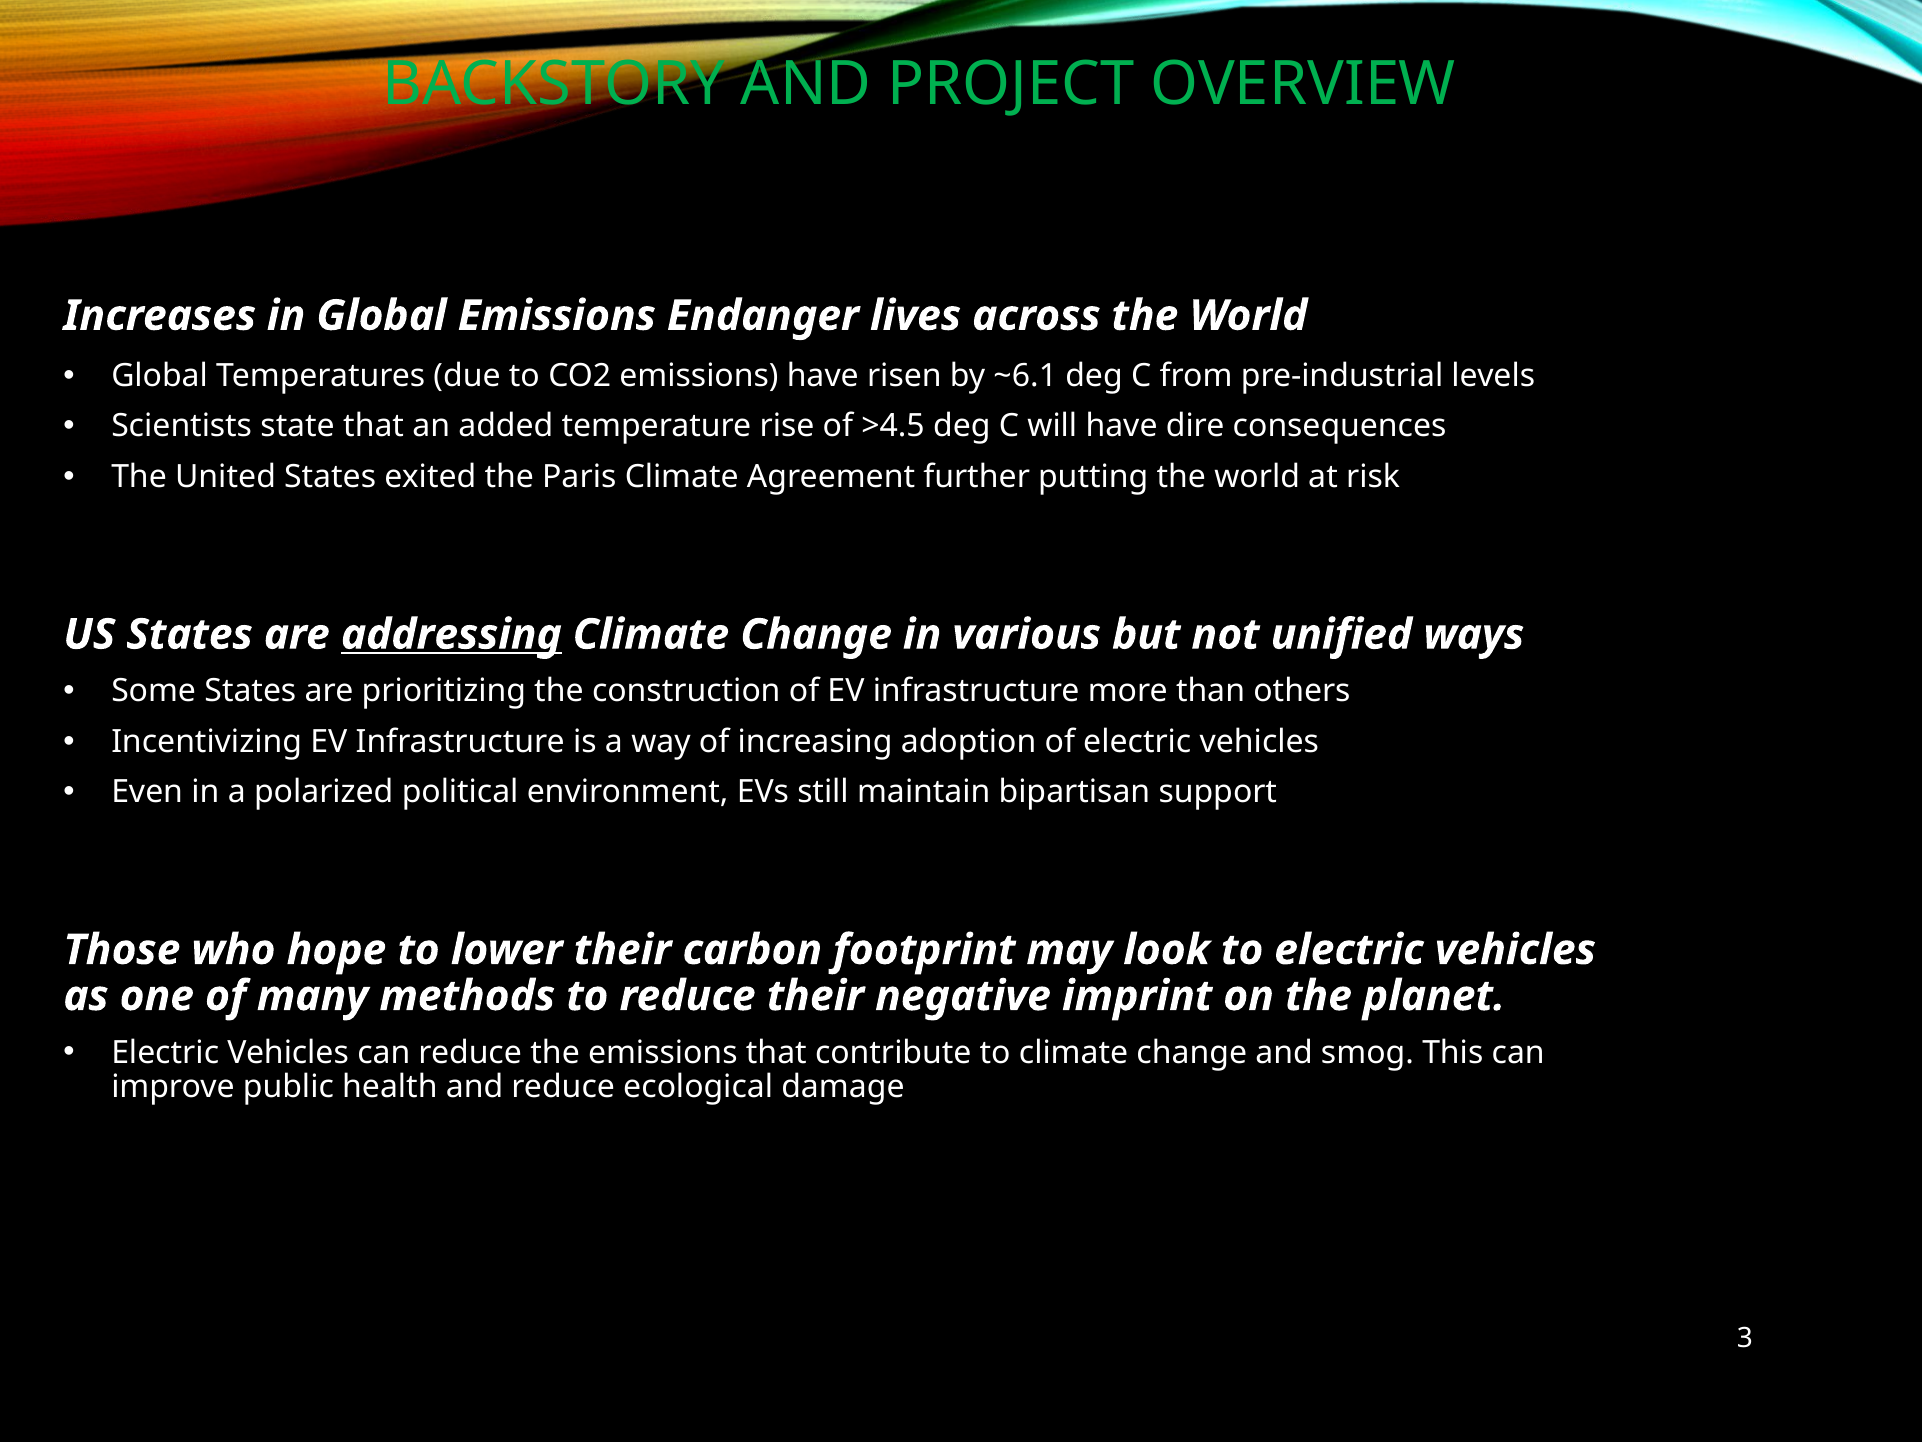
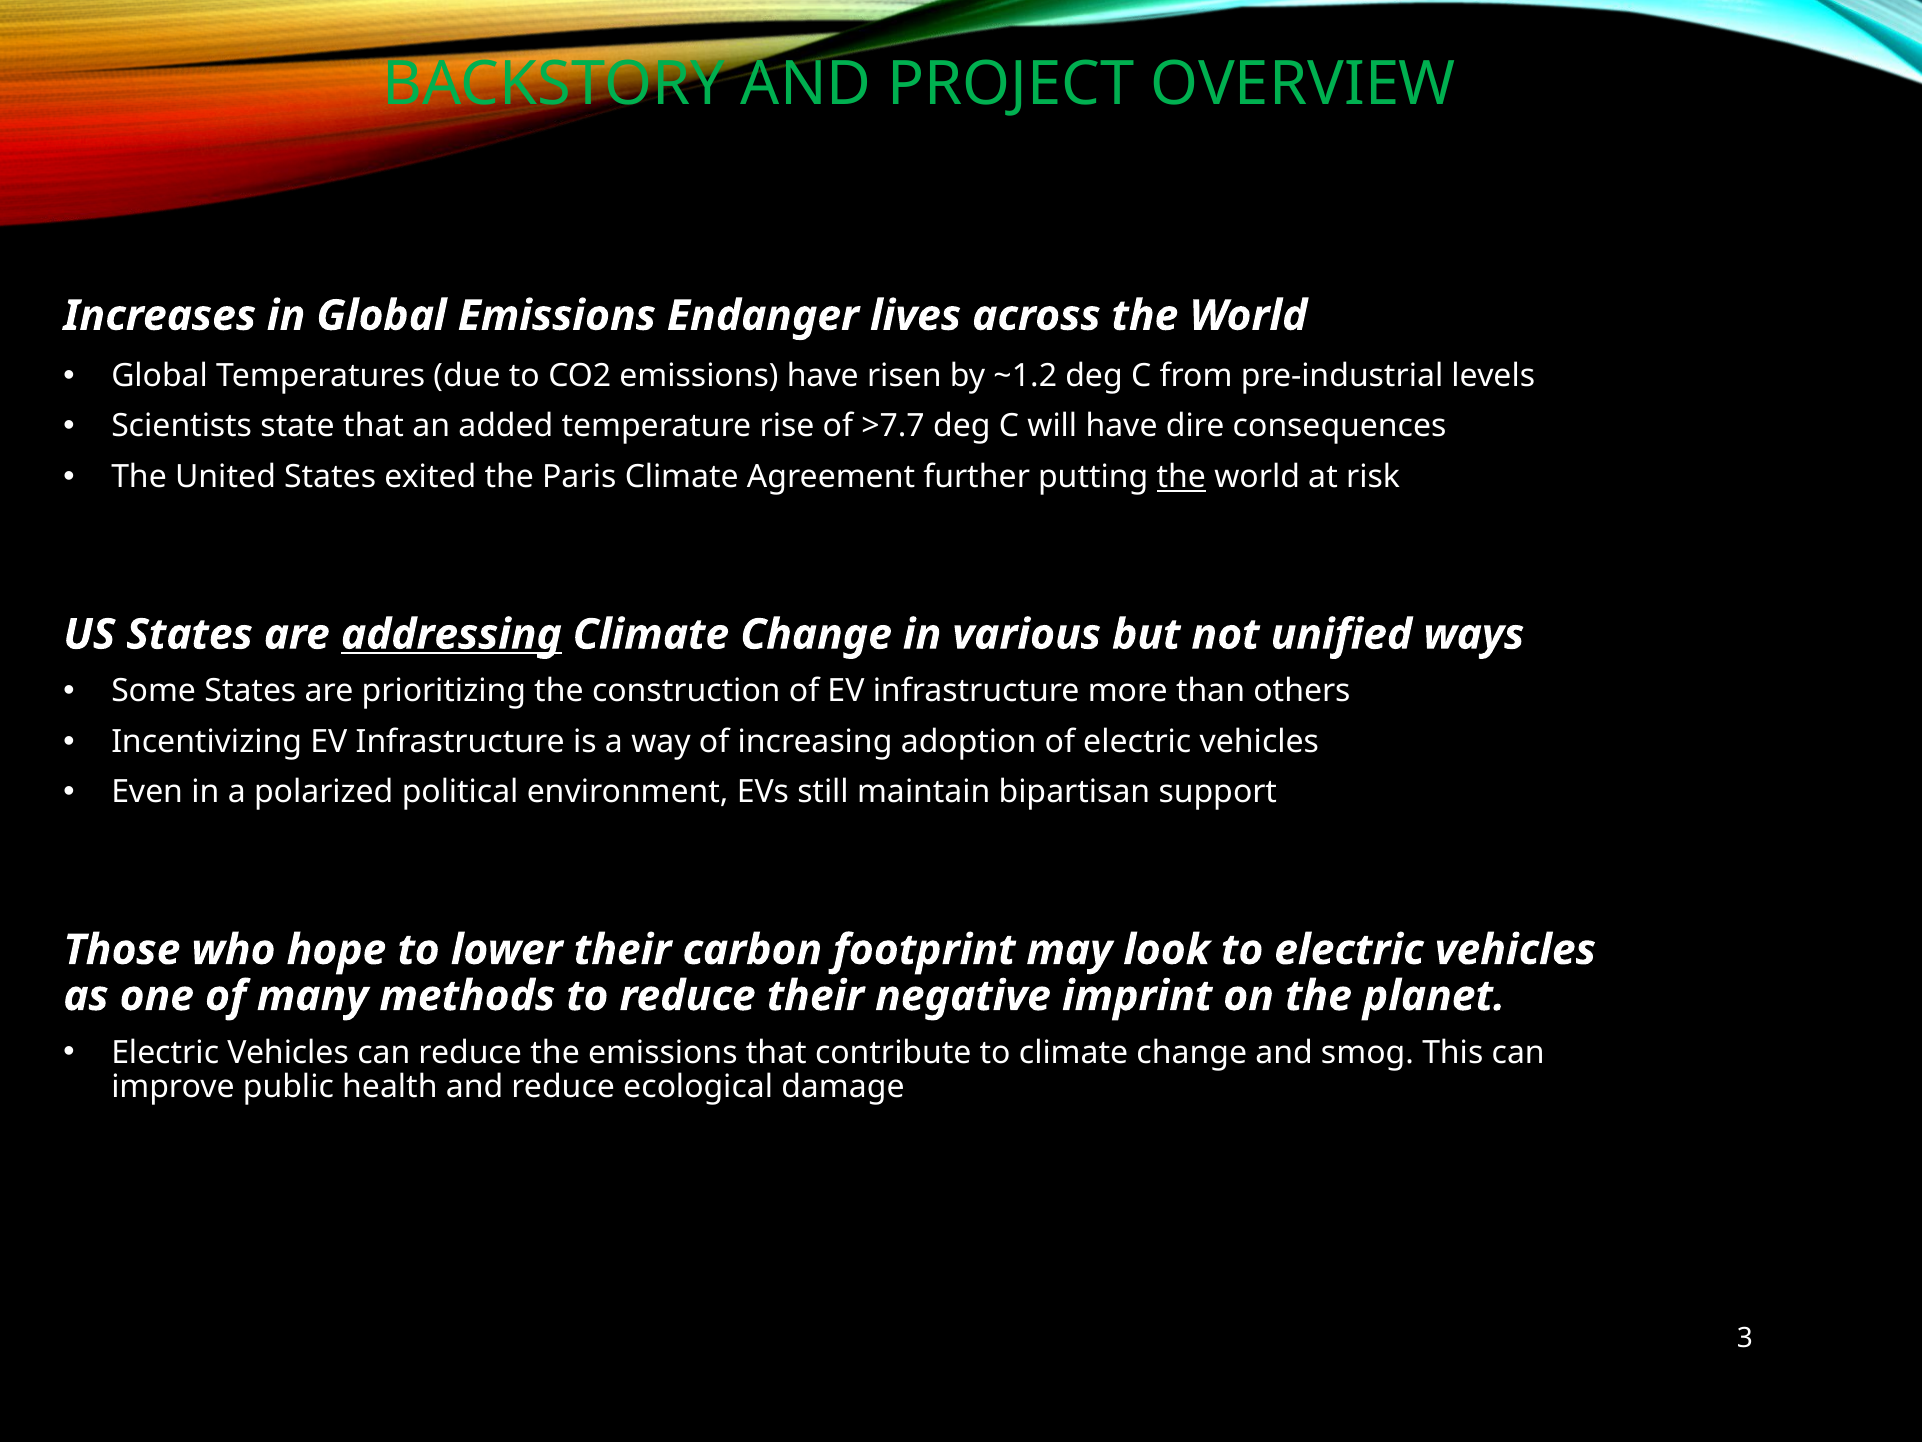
~6.1: ~6.1 -> ~1.2 (1025, 376)
>4.5: >4.5 -> >7.7 (893, 426)
the underline: none -> present (1181, 477)
